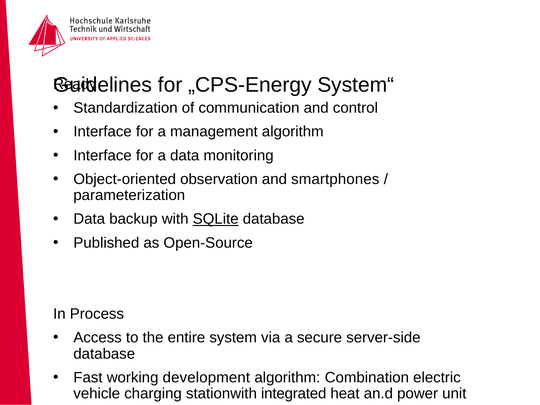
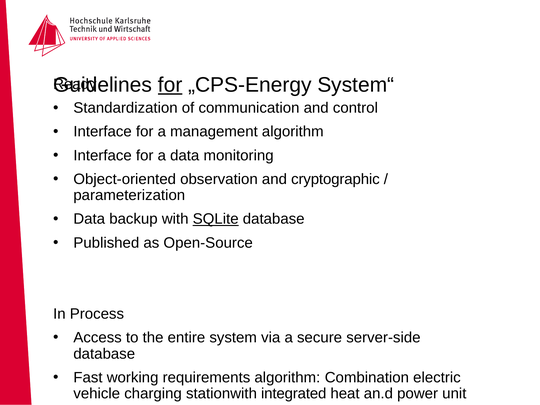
for underline: none -> present (170, 85)
smartphones: smartphones -> cryptographic (335, 179)
development: development -> requirements (206, 377)
